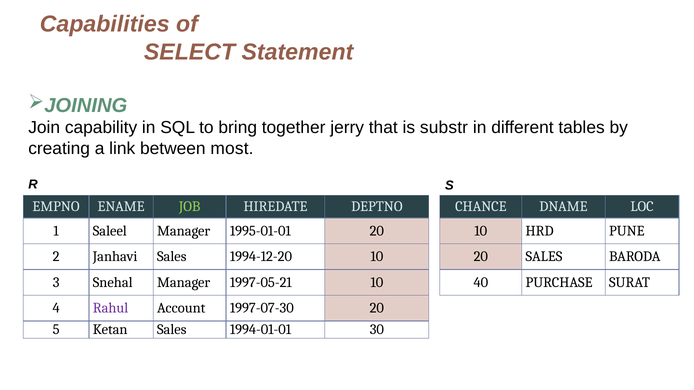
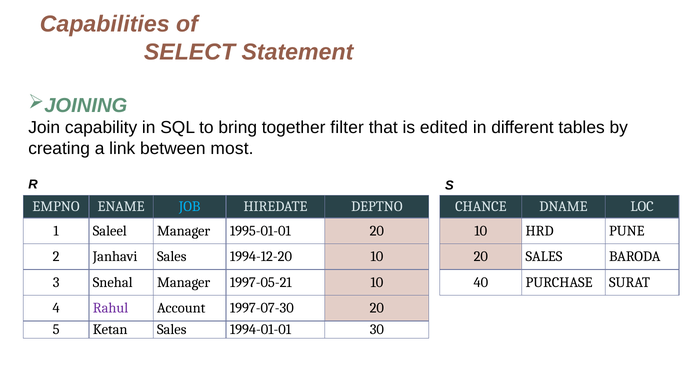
jerry: jerry -> filter (347, 128)
substr: substr -> edited (444, 128)
JOB colour: light green -> light blue (190, 207)
